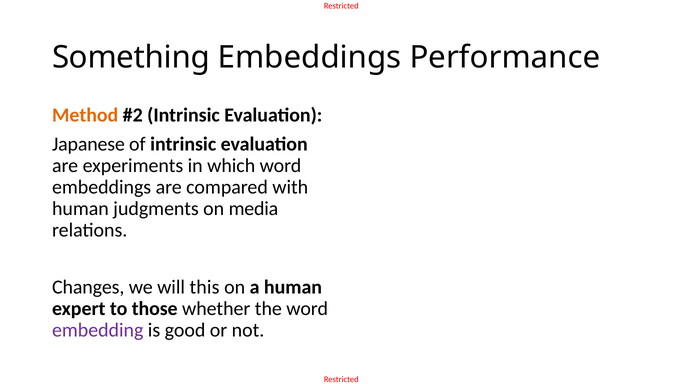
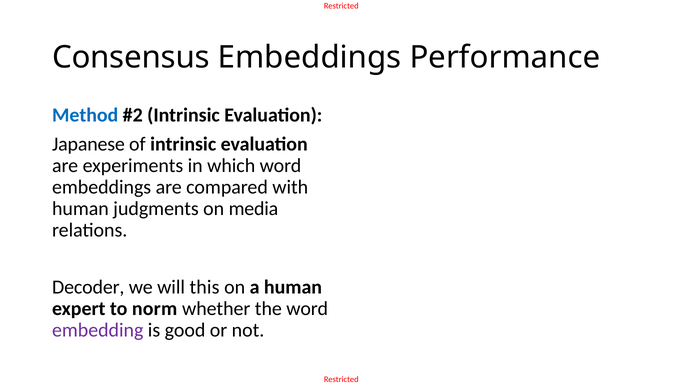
Something: Something -> Consensus (131, 57)
Method colour: orange -> blue (85, 115)
Changes: Changes -> Decoder (88, 287)
those: those -> norm (155, 309)
